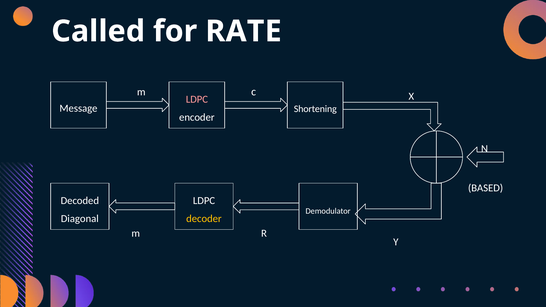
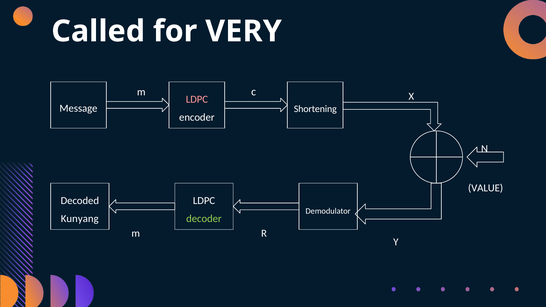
RATE: RATE -> VERY (244, 31)
BASED: BASED -> VALUE (486, 188)
Diagonal: Diagonal -> Kunyang (80, 219)
decoder colour: yellow -> light green (204, 219)
